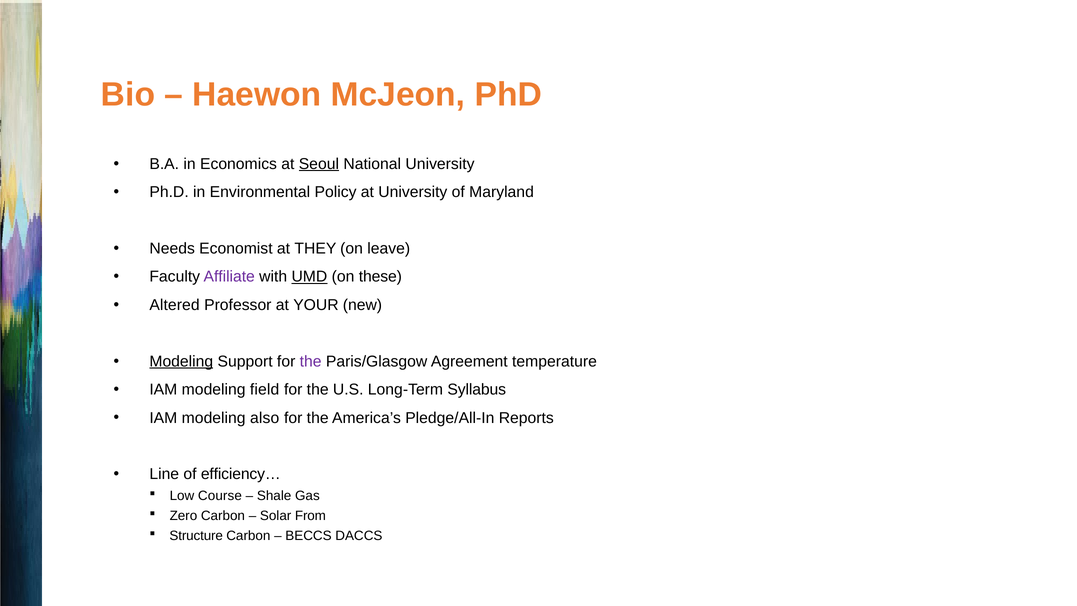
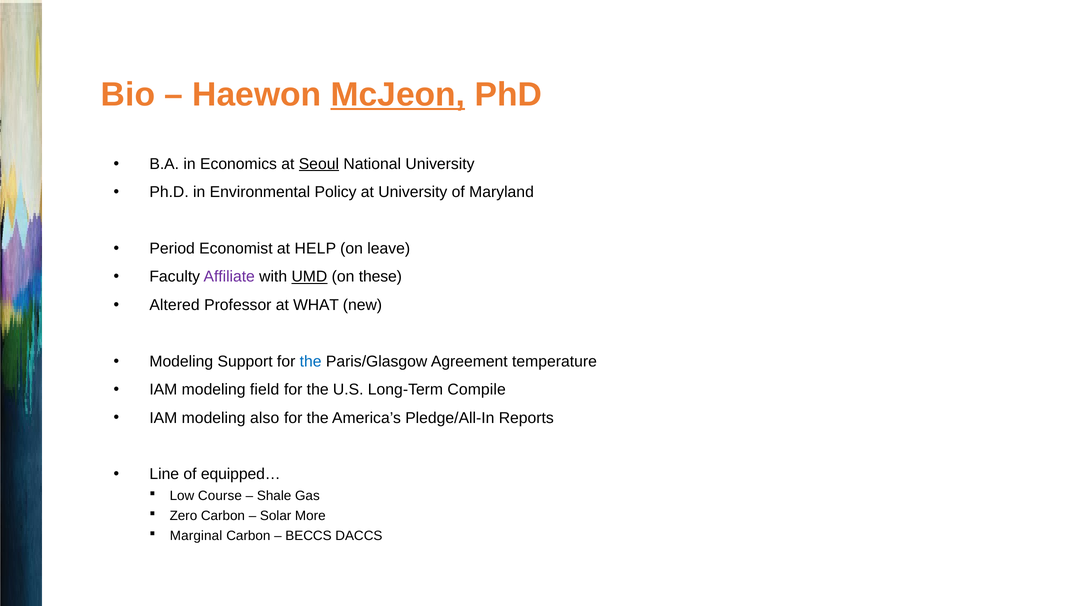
McJeon underline: none -> present (398, 95)
Needs: Needs -> Period (172, 248)
THEY: THEY -> HELP (315, 248)
YOUR: YOUR -> WHAT (316, 305)
Modeling underline: present -> none (181, 361)
the colour: purple -> blue (311, 361)
Syllabus: Syllabus -> Compile (477, 389)
efficiency…: efficiency… -> equipped… (241, 474)
From: From -> More (310, 516)
Structure: Structure -> Marginal (196, 536)
